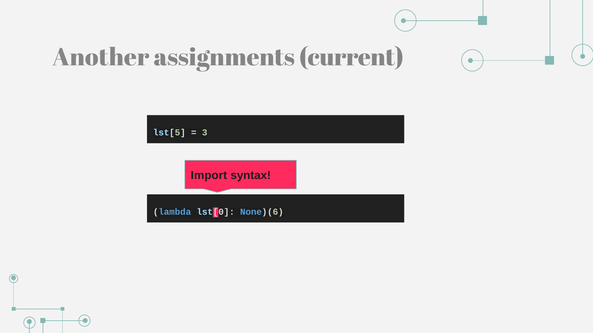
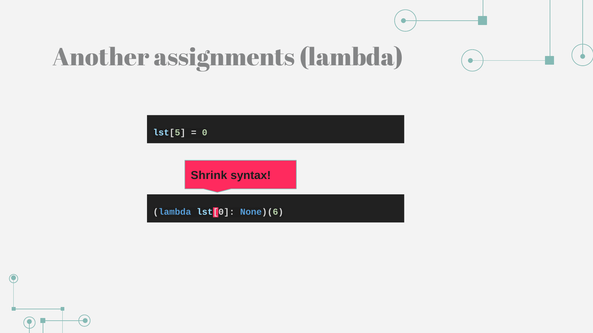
assignments current: current -> lambda (351, 57)
3: 3 -> 0 (205, 133)
Import: Import -> Shrink (209, 176)
